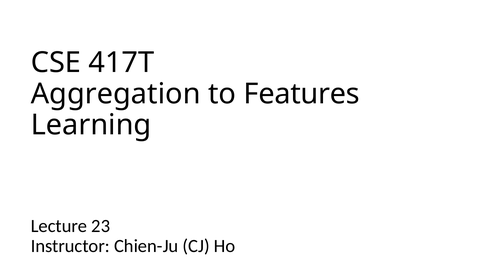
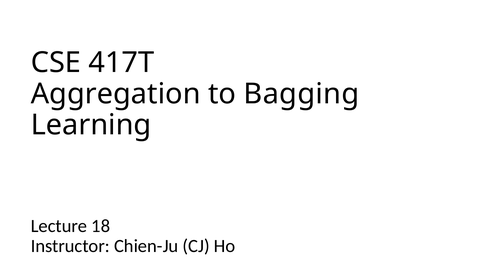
Features: Features -> Bagging (301, 94)
23: 23 -> 18 (101, 226)
